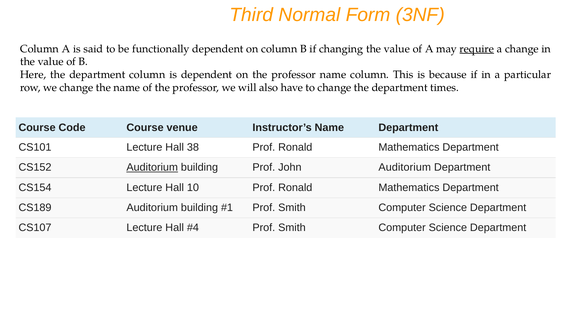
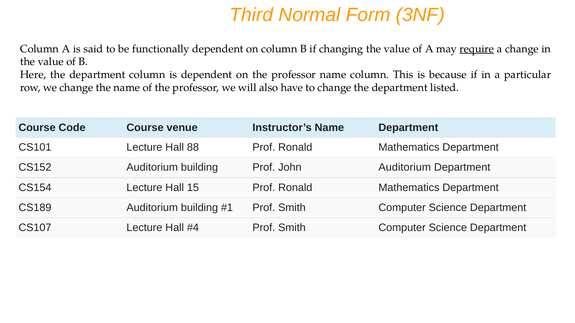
times: times -> listed (445, 88)
38: 38 -> 88 (193, 147)
Auditorium underline: present -> none (152, 168)
10: 10 -> 15 (193, 188)
